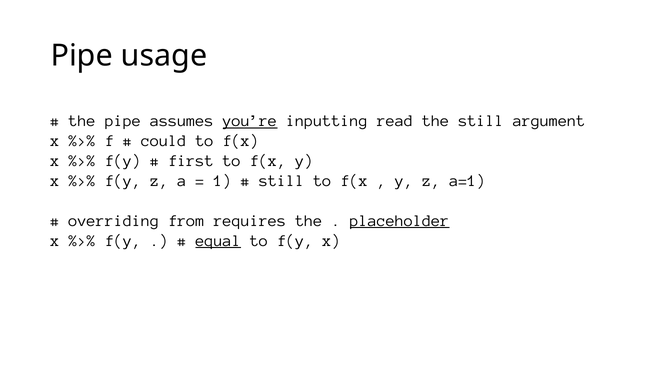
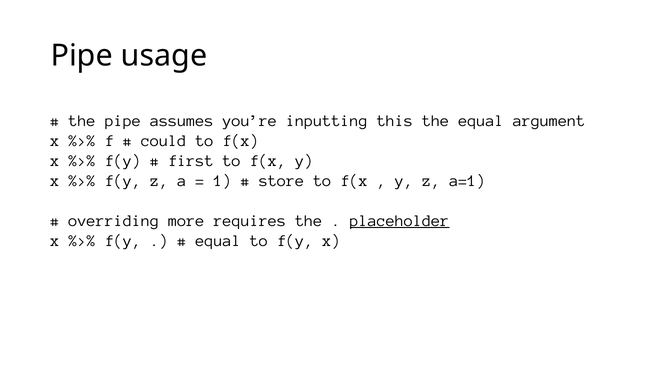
you’re underline: present -> none (250, 121)
read: read -> this (395, 121)
the still: still -> equal (481, 121)
still: still -> store (282, 181)
from: from -> more (187, 221)
equal underline: present -> none (218, 241)
